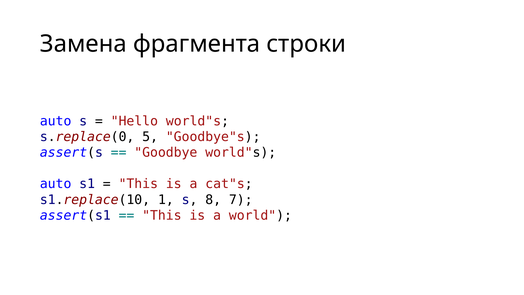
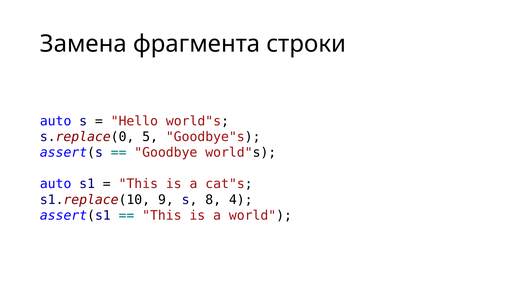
1: 1 -> 9 (166, 200)
7: 7 -> 4 (241, 200)
